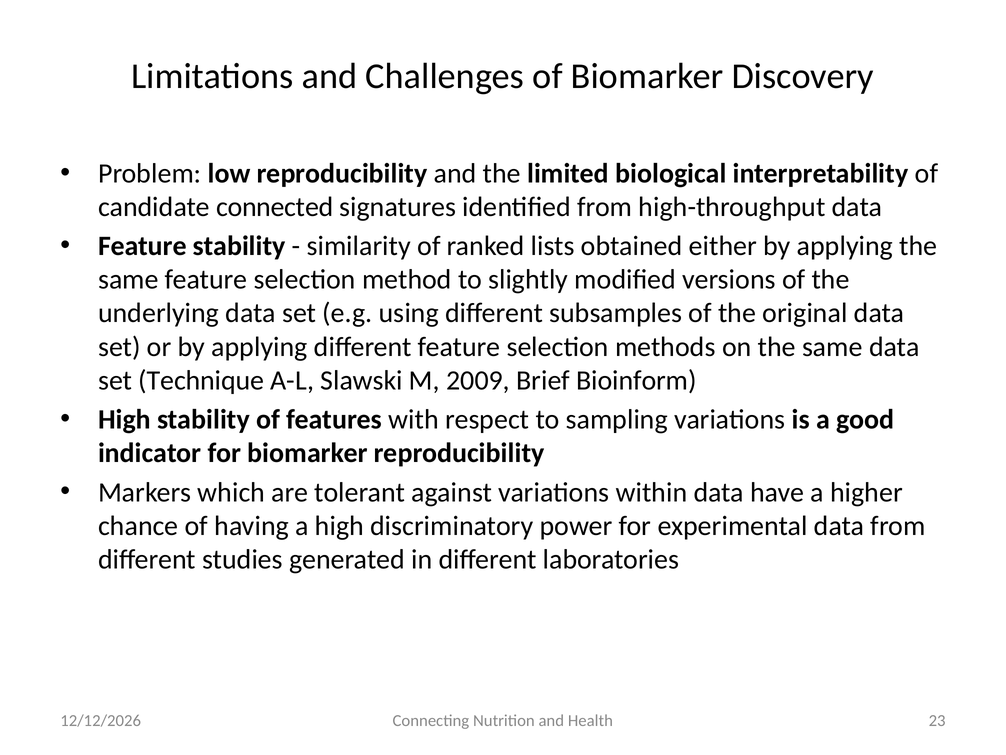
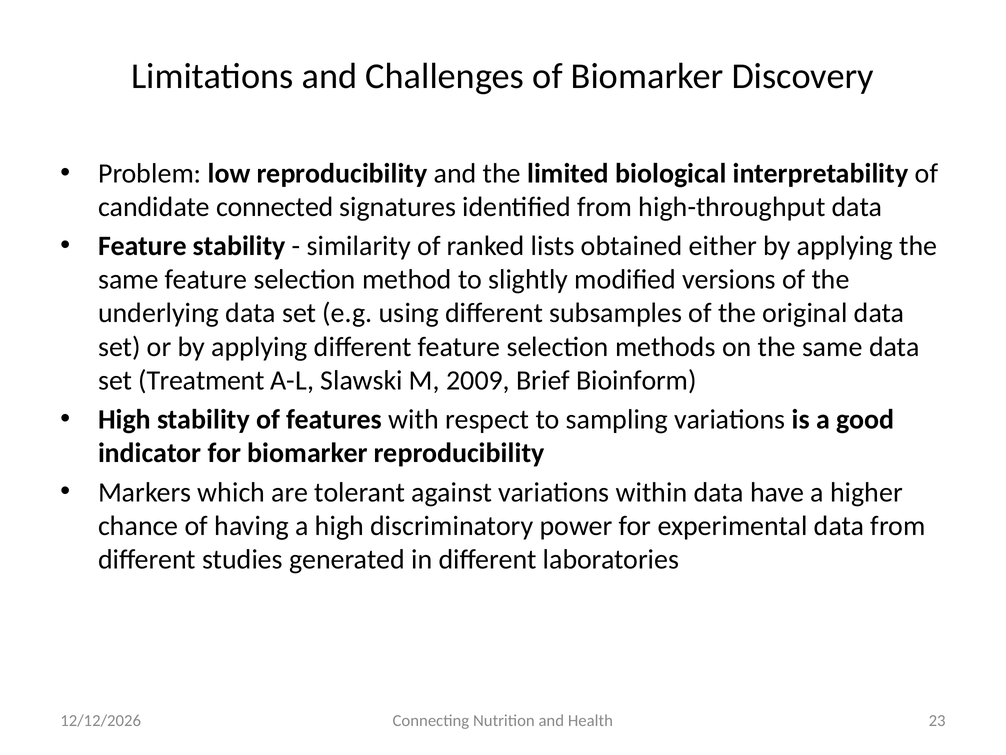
Technique: Technique -> Treatment (201, 380)
